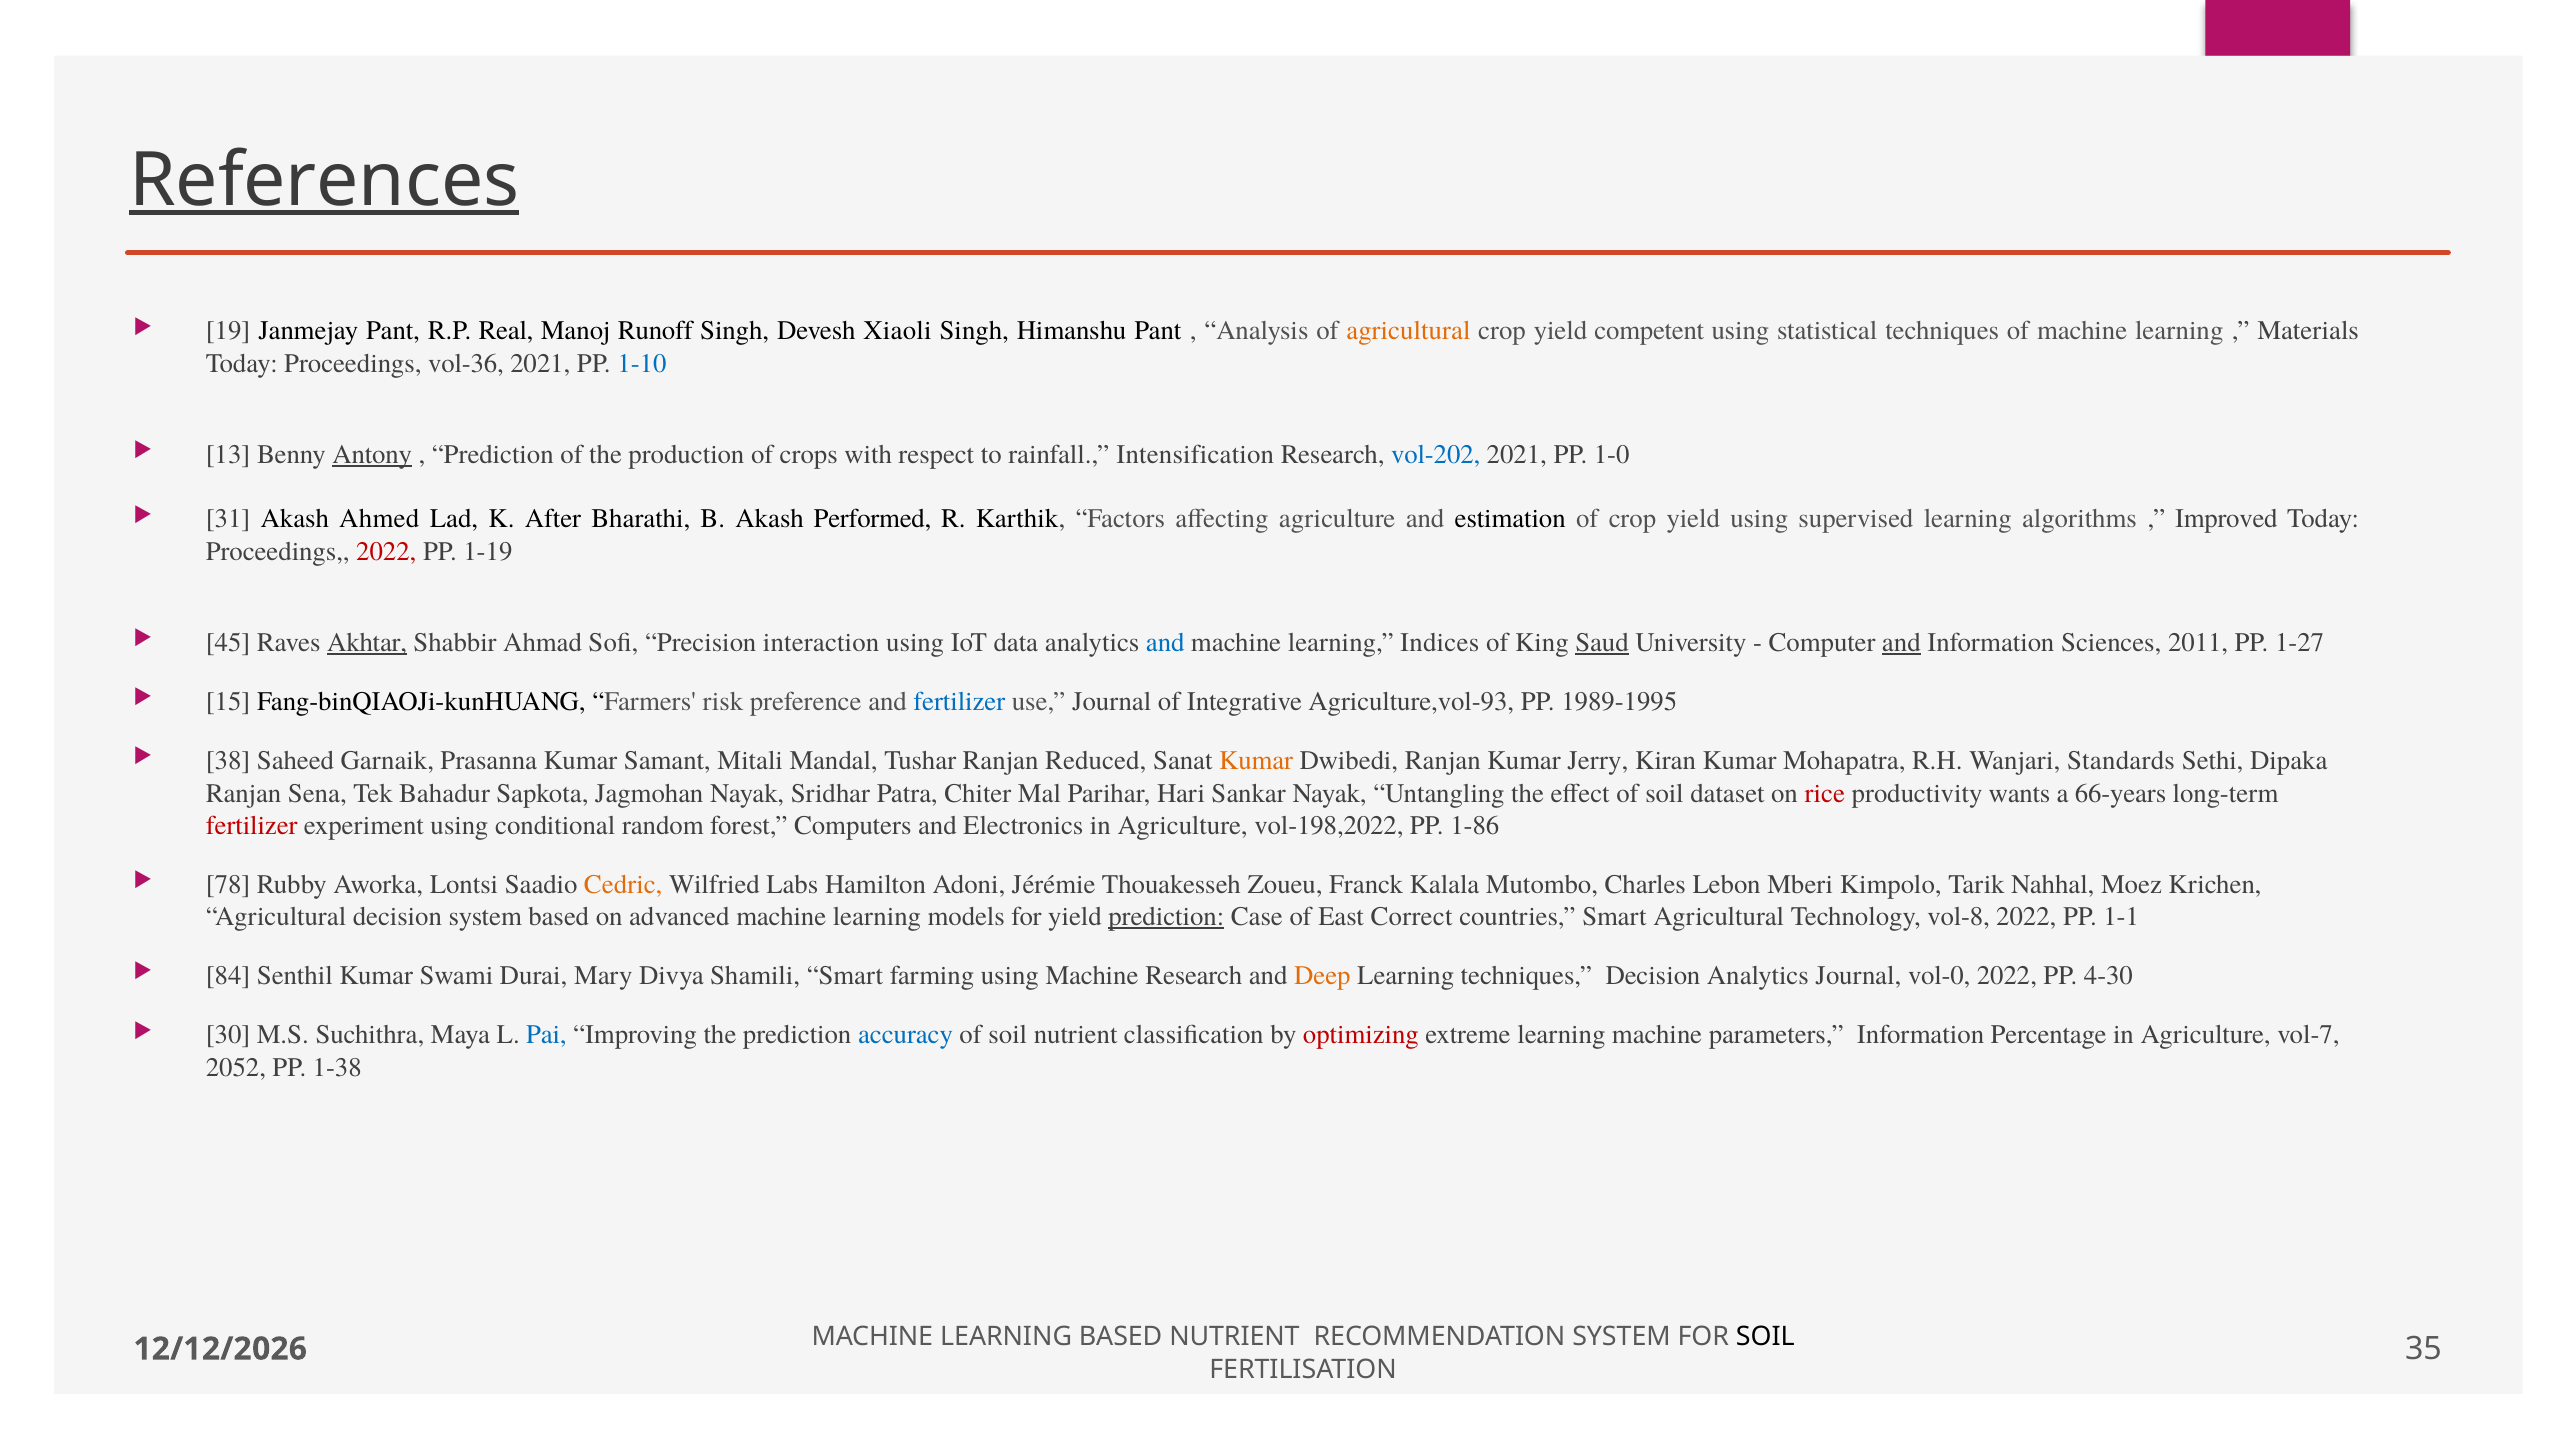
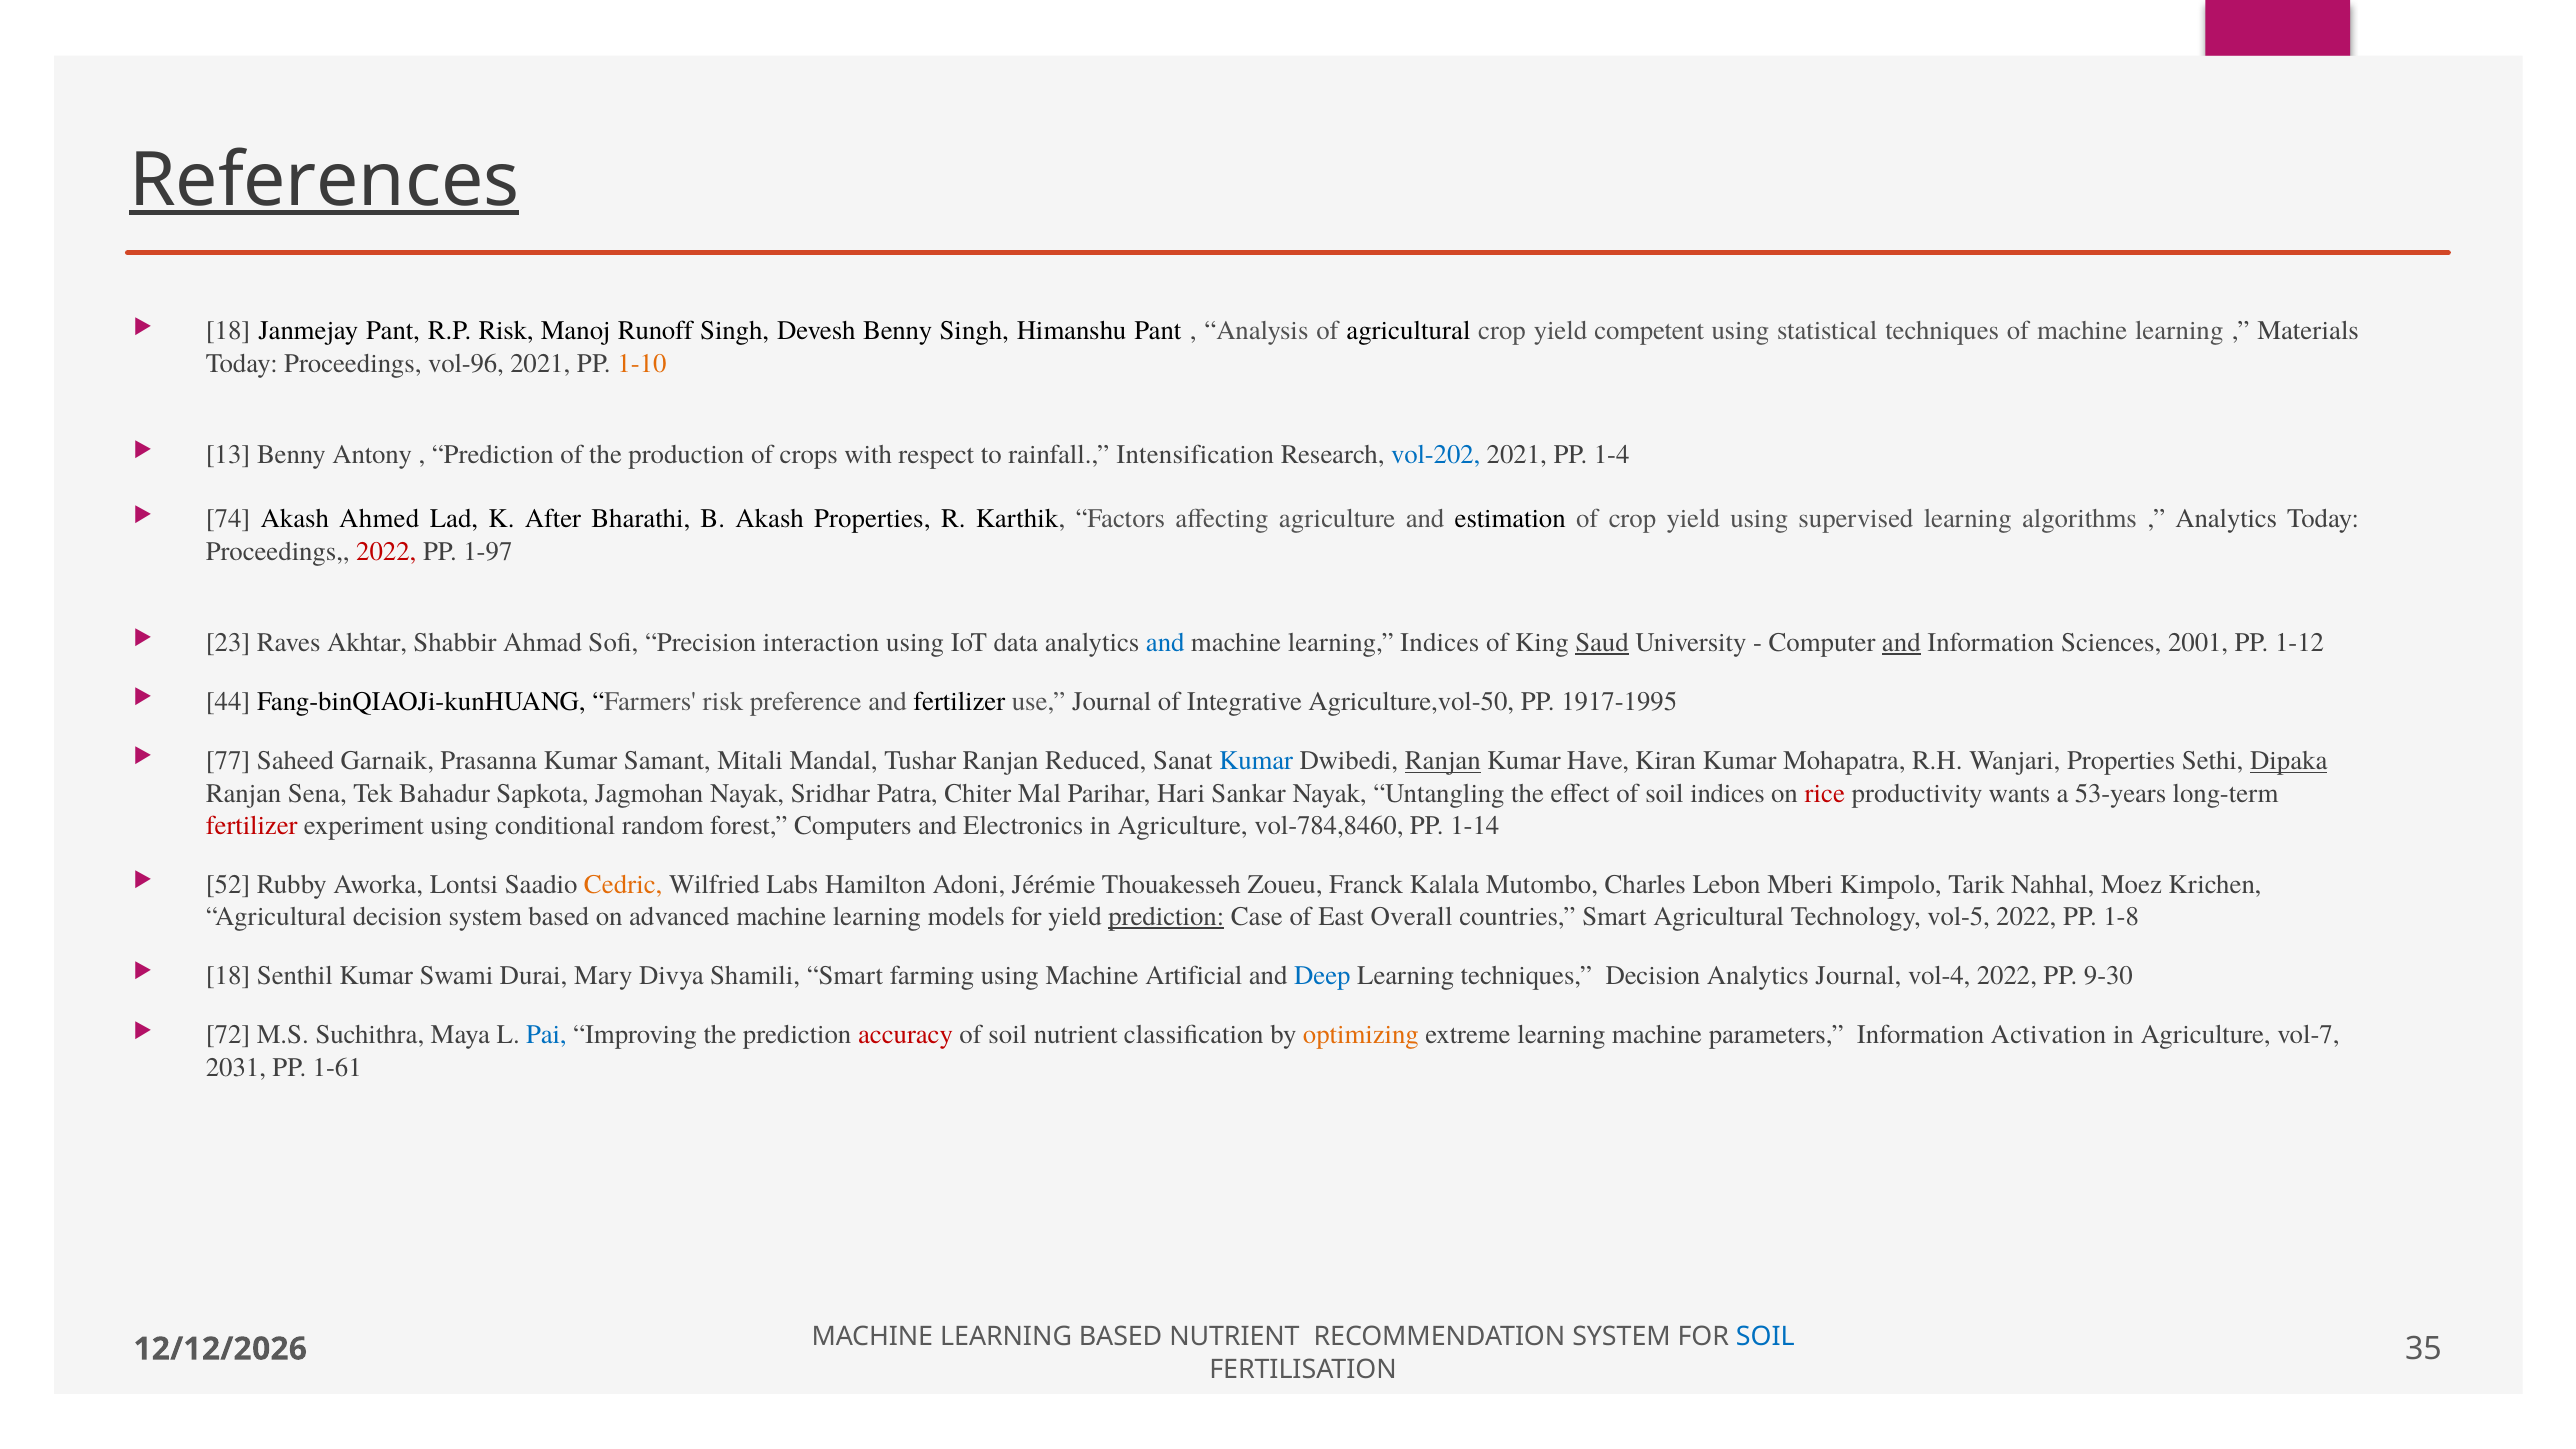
19: 19 -> 18 (228, 331)
R.P Real: Real -> Risk (506, 331)
Devesh Xiaoli: Xiaoli -> Benny (898, 331)
agricultural colour: orange -> black (1408, 331)
vol-36: vol-36 -> vol-96 (466, 363)
1-10 colour: blue -> orange (642, 363)
Antony underline: present -> none (372, 455)
1-0: 1-0 -> 1-4 (1612, 455)
31: 31 -> 74 (228, 519)
Akash Performed: Performed -> Properties (872, 519)
Improved: Improved -> Analytics (2226, 519)
1-19: 1-19 -> 1-97 (488, 551)
45: 45 -> 23 (228, 643)
Akhtar underline: present -> none (367, 643)
2011: 2011 -> 2001 (2198, 643)
1-27: 1-27 -> 1-12 (2300, 643)
15: 15 -> 44 (228, 702)
fertilizer colour: blue -> black (959, 702)
Agriculture,vol-93: Agriculture,vol-93 -> Agriculture,vol-50 (1411, 702)
1989-1995: 1989-1995 -> 1917-1995 (1619, 702)
38: 38 -> 77 (228, 761)
Kumar colour: orange -> blue (1256, 761)
Ranjan underline: none -> present (1443, 761)
Jerry: Jerry -> Have (1598, 761)
Wanjari Standards: Standards -> Properties (2121, 761)
Dipaka underline: none -> present (2289, 761)
soil dataset: dataset -> indices (1728, 793)
66-years: 66-years -> 53-years (2121, 793)
vol-198,2022: vol-198,2022 -> vol-784,8460 (1329, 825)
1-86: 1-86 -> 1-14 (1475, 825)
78: 78 -> 52 (228, 884)
Correct: Correct -> Overall (1412, 917)
vol-8: vol-8 -> vol-5 (1959, 917)
1-1: 1-1 -> 1-8 (2121, 917)
84: 84 -> 18 (228, 976)
Machine Research: Research -> Artificial (1194, 976)
Deep colour: orange -> blue (1322, 976)
vol-0: vol-0 -> vol-4 (1939, 976)
4-30: 4-30 -> 9-30 (2108, 976)
30: 30 -> 72 (228, 1035)
accuracy colour: blue -> red (906, 1035)
optimizing colour: red -> orange (1361, 1035)
Percentage: Percentage -> Activation (2048, 1035)
2052: 2052 -> 2031 (236, 1067)
1-38: 1-38 -> 1-61 (337, 1067)
SOIL colour: black -> blue (1765, 1337)
